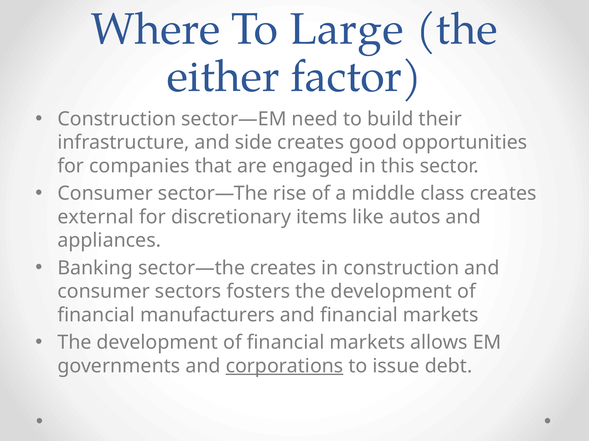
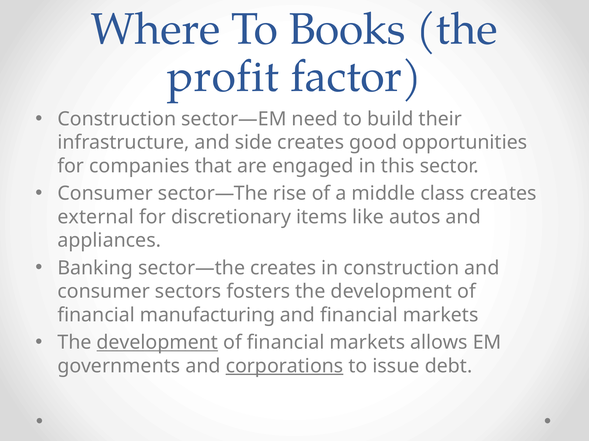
Large: Large -> Books (347, 29)
either: either -> profit (223, 77)
manufacturers: manufacturers -> manufacturing (208, 315)
development underline: none -> present (157, 343)
